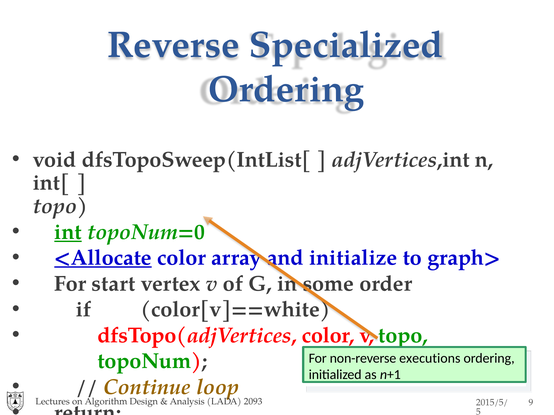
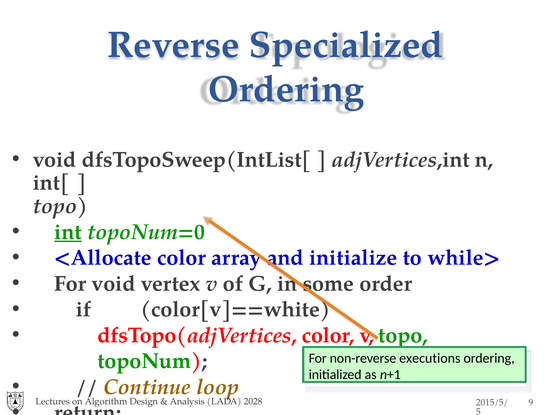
<Allocate underline: present -> none (103, 258)
graph>: graph> -> while> (464, 258)
For start: start -> void (114, 284)
2093: 2093 -> 2028 (253, 402)
